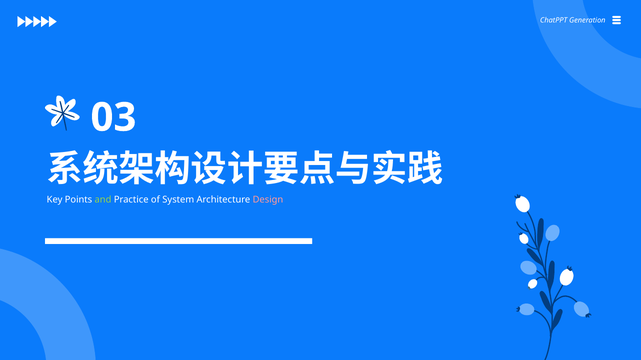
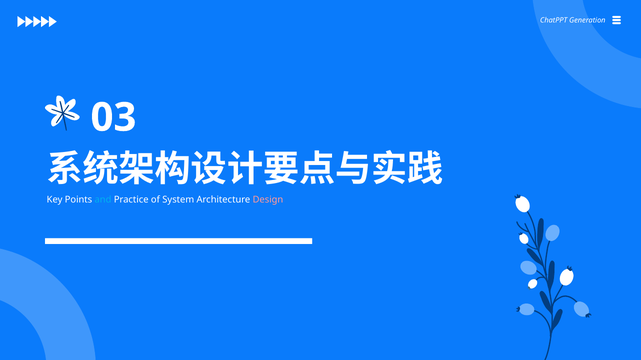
and colour: light green -> light blue (103, 200)
